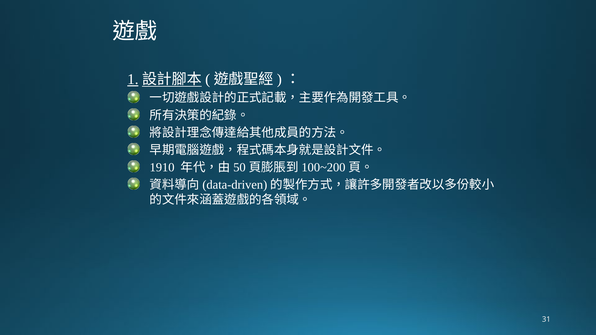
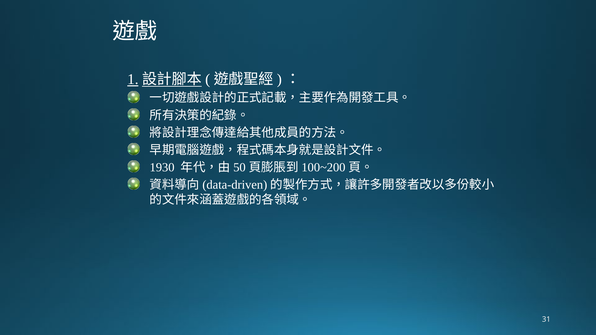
1910: 1910 -> 1930 (162, 167)
